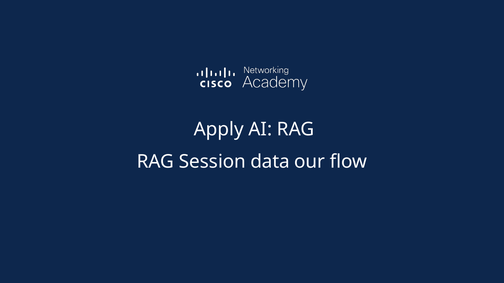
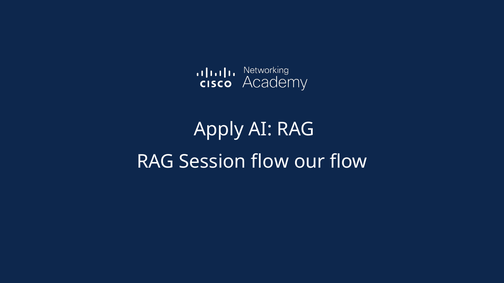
Session data: data -> flow (270, 162)
